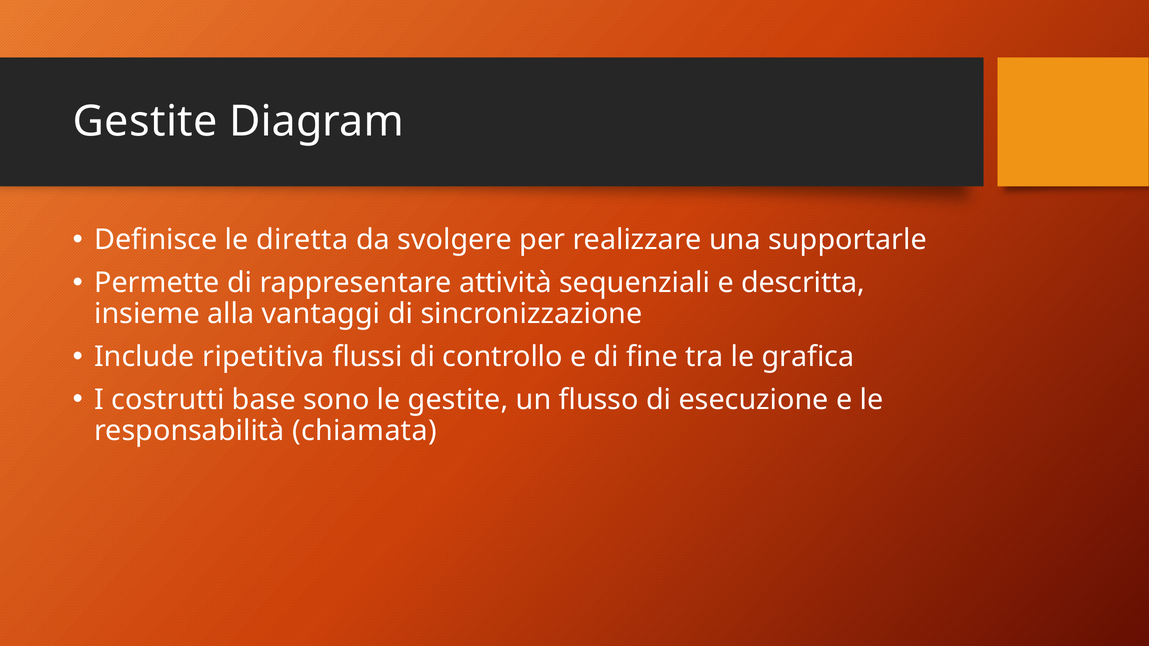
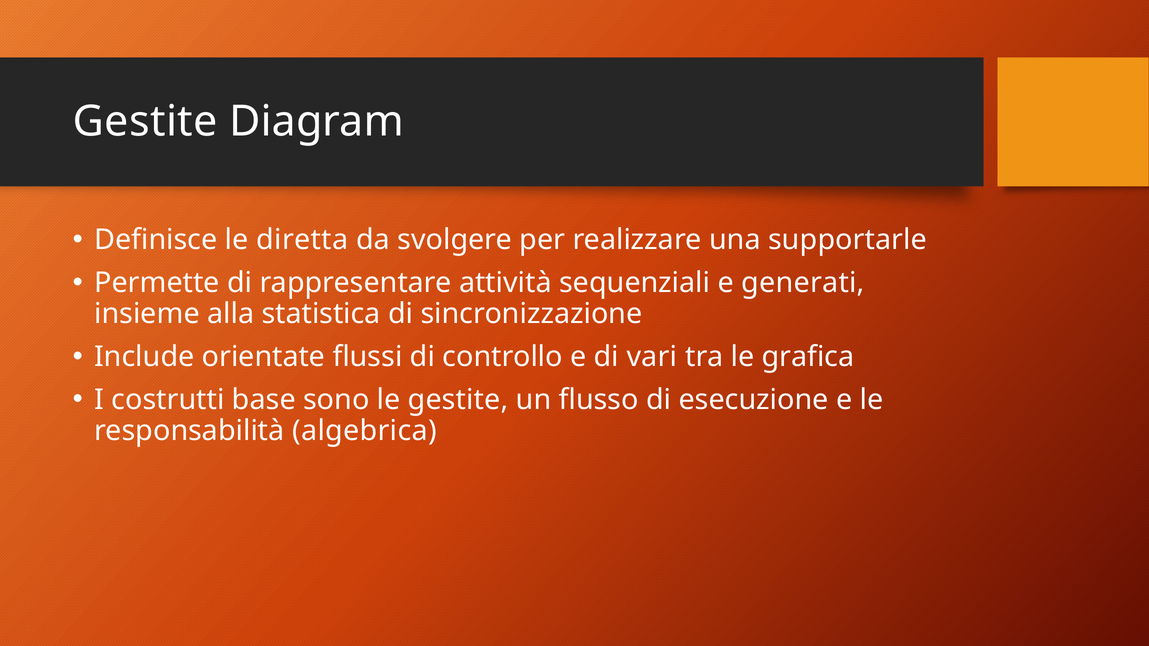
descritta: descritta -> generati (803, 283)
vantaggi: vantaggi -> statistica (321, 314)
ripetitiva: ripetitiva -> orientate (264, 357)
fine: fine -> vari (652, 357)
chiamata: chiamata -> algebrica (364, 431)
